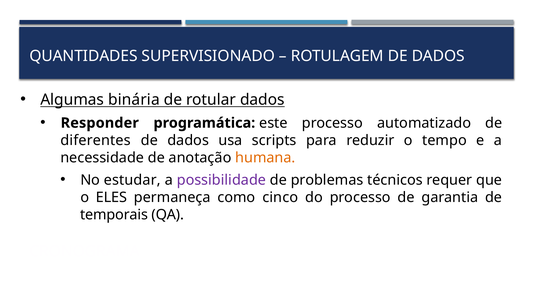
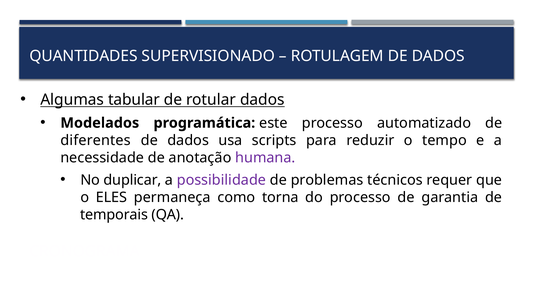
binária: binária -> tabular (134, 100)
Responder: Responder -> Modelados (100, 123)
humana colour: orange -> purple (265, 157)
estudar: estudar -> duplicar (133, 180)
cinco: cinco -> torna (280, 197)
